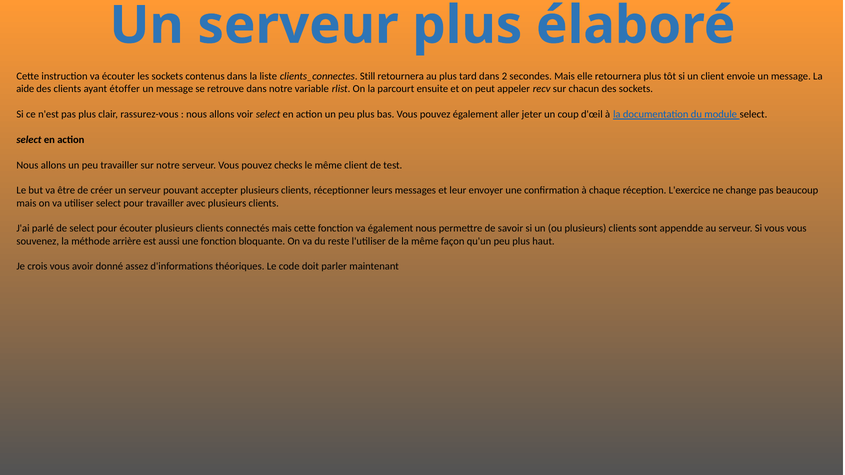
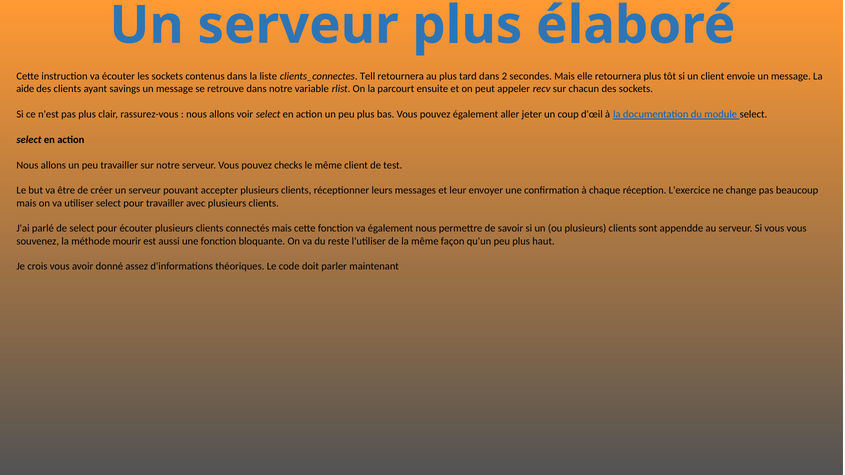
Still: Still -> Tell (368, 76)
étoffer: étoffer -> savings (125, 89)
arrière: arrière -> mourir (127, 241)
